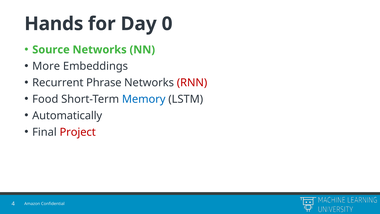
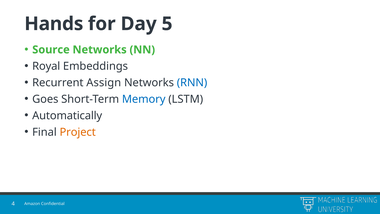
0: 0 -> 5 (167, 24)
More: More -> Royal (46, 66)
Phrase: Phrase -> Assign (104, 83)
RNN colour: red -> blue (192, 83)
Food: Food -> Goes (45, 99)
Project colour: red -> orange (78, 132)
